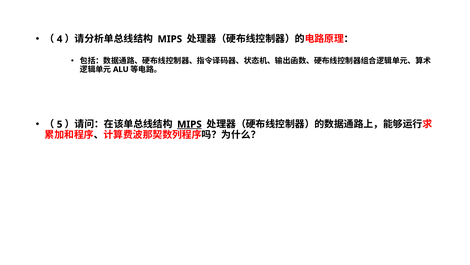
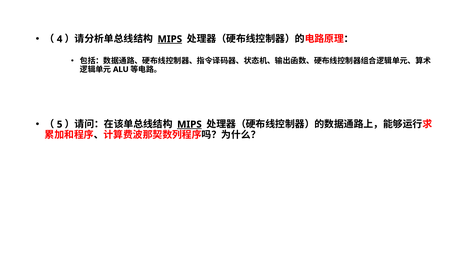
MIPS underline: none -> present (170, 39)
